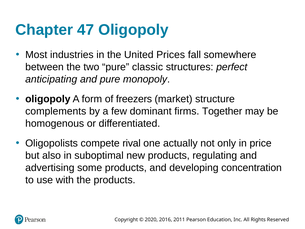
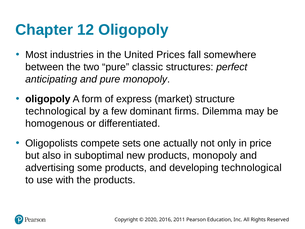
47: 47 -> 12 (86, 30)
freezers: freezers -> express (134, 99)
complements: complements -> technological (56, 111)
Together: Together -> Dilemma (222, 111)
rival: rival -> sets (132, 143)
products regulating: regulating -> monopoly (215, 155)
developing concentration: concentration -> technological (251, 168)
